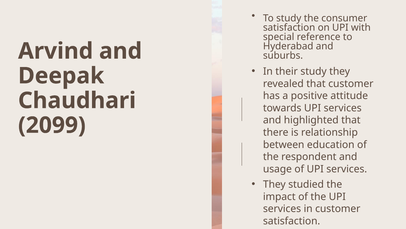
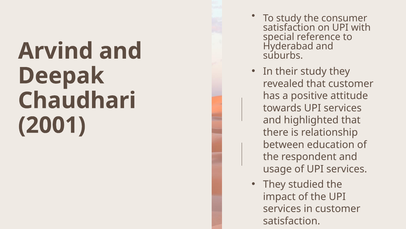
2099: 2099 -> 2001 (52, 125)
